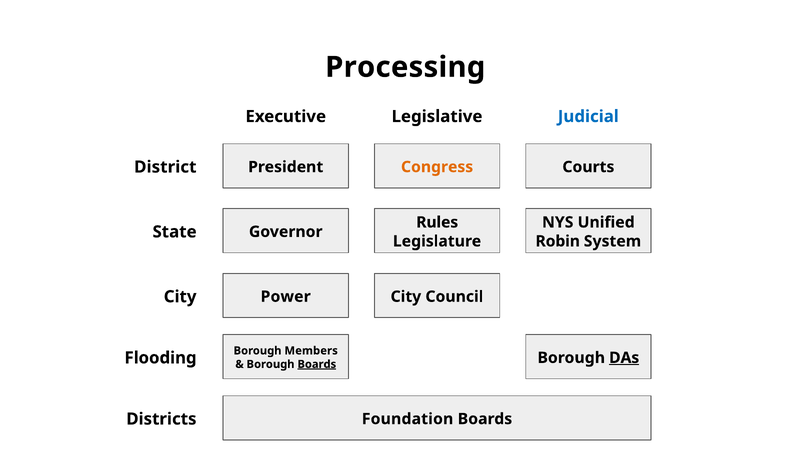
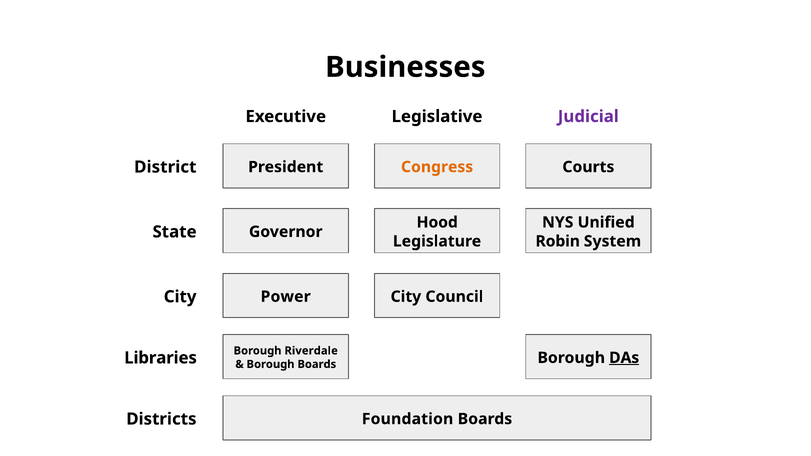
Processing: Processing -> Businesses (405, 67)
Judicial colour: blue -> purple (588, 117)
Rules: Rules -> Hood (437, 222)
Members: Members -> Riverdale (311, 351)
Flooding: Flooding -> Libraries (161, 358)
Boards underline: present -> none (317, 364)
